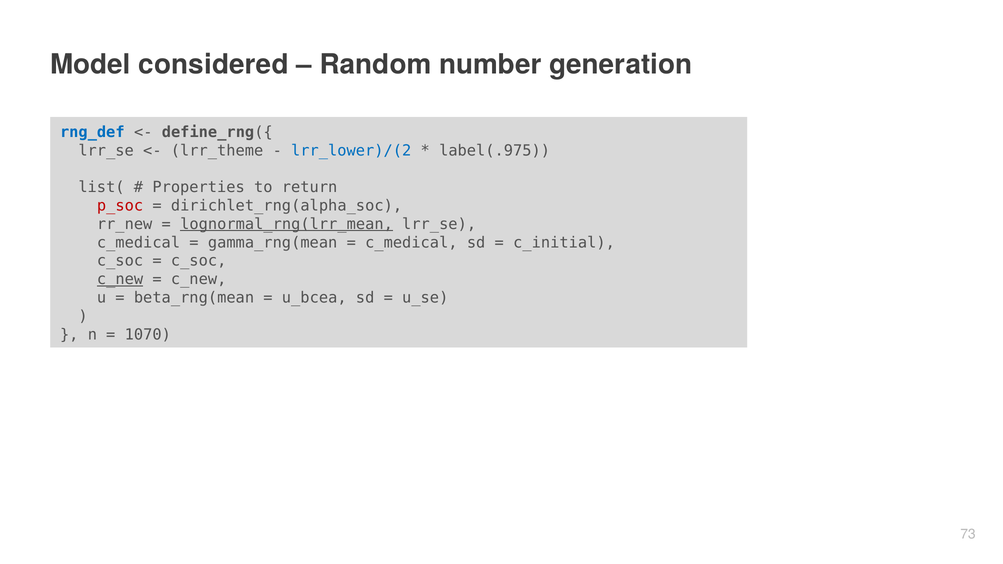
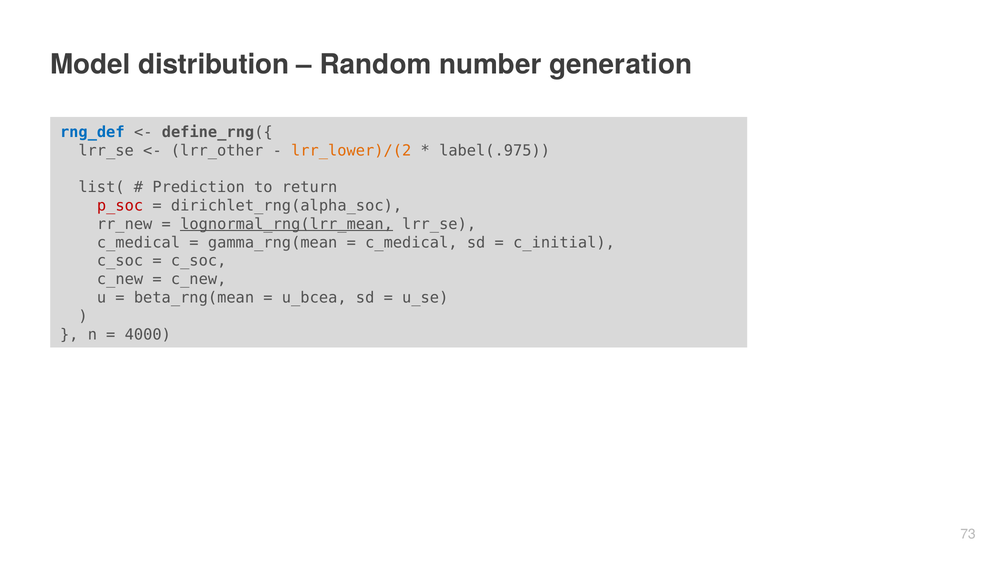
considered: considered -> distribution (214, 65)
lrr_theme: lrr_theme -> lrr_other (217, 151)
lrr_lower)/(2 colour: blue -> orange (351, 151)
Properties: Properties -> Prediction (199, 187)
c_new underline: present -> none (120, 279)
1070: 1070 -> 4000 (148, 335)
